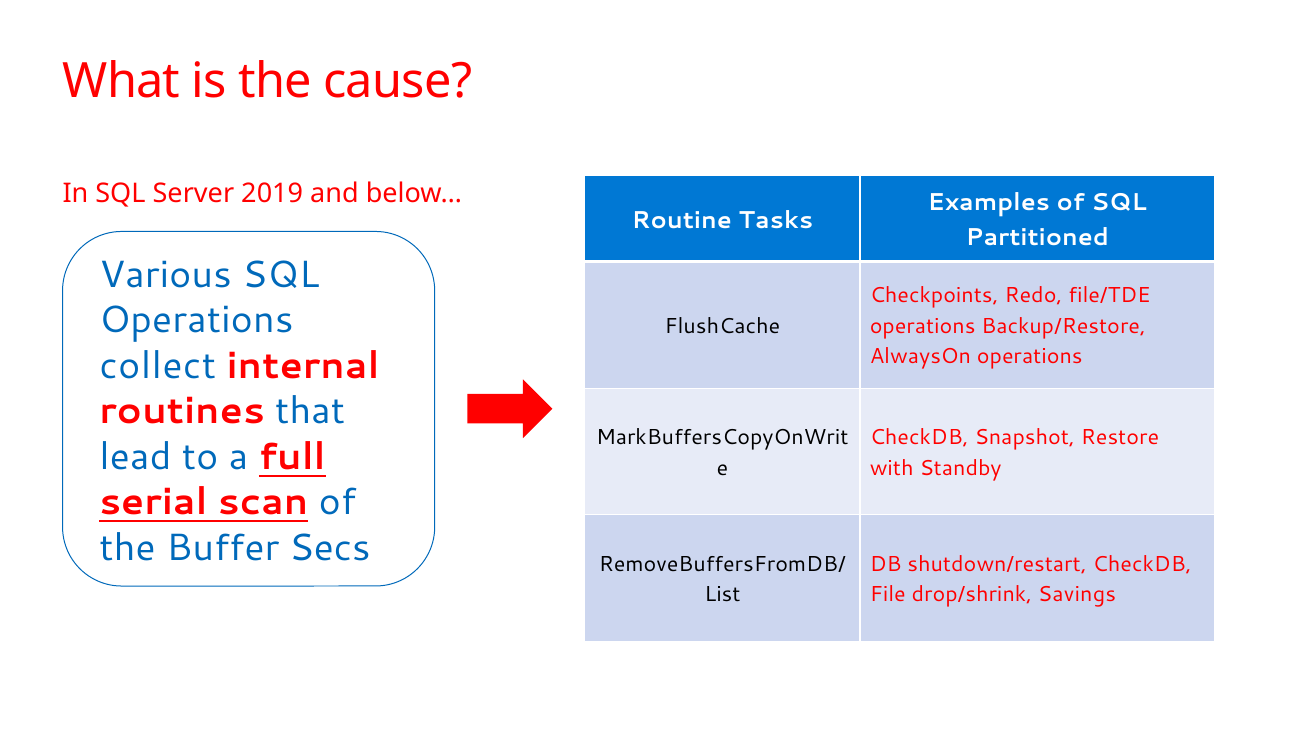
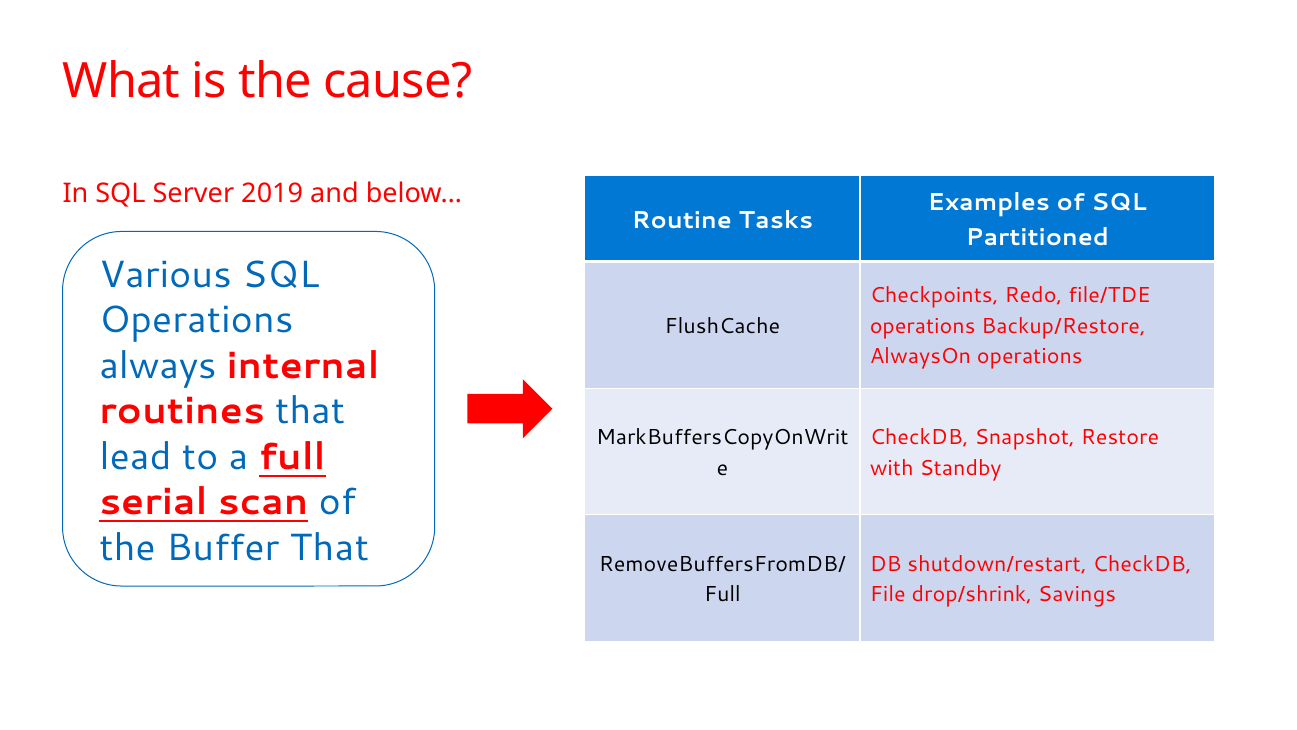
collect: collect -> always (158, 366)
Buffer Secs: Secs -> That (329, 547)
List: List -> Full (723, 594)
